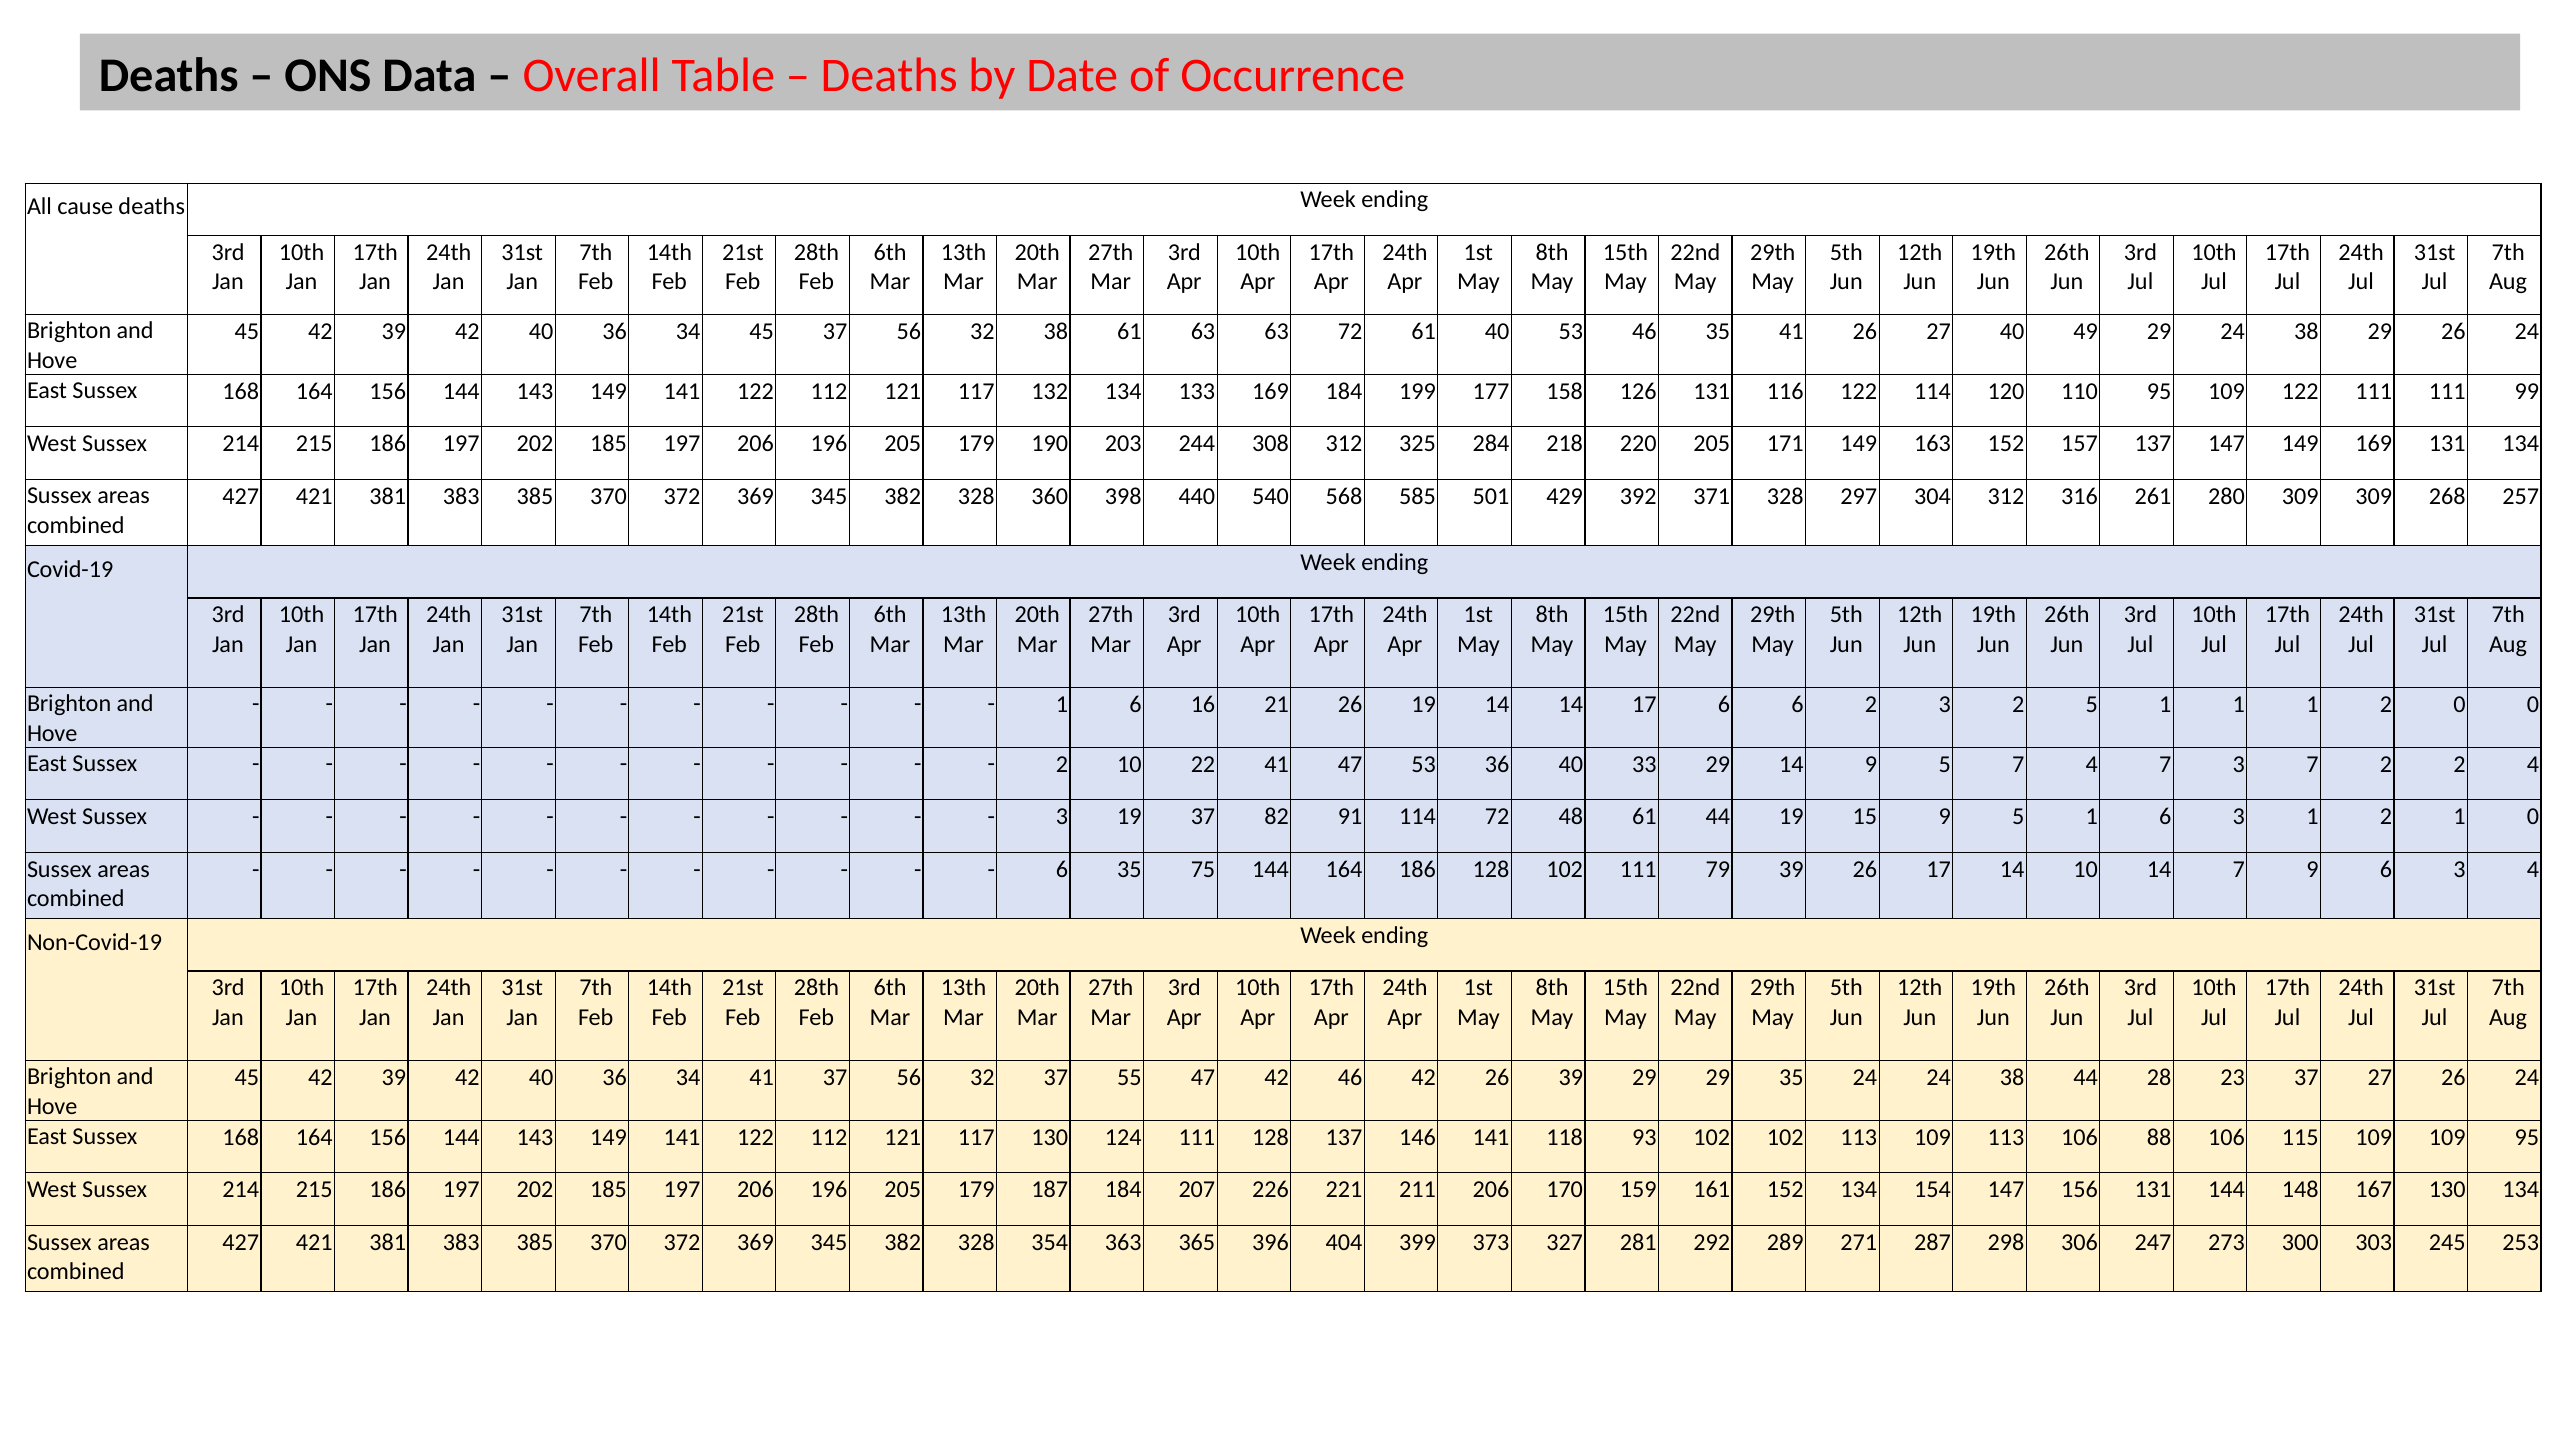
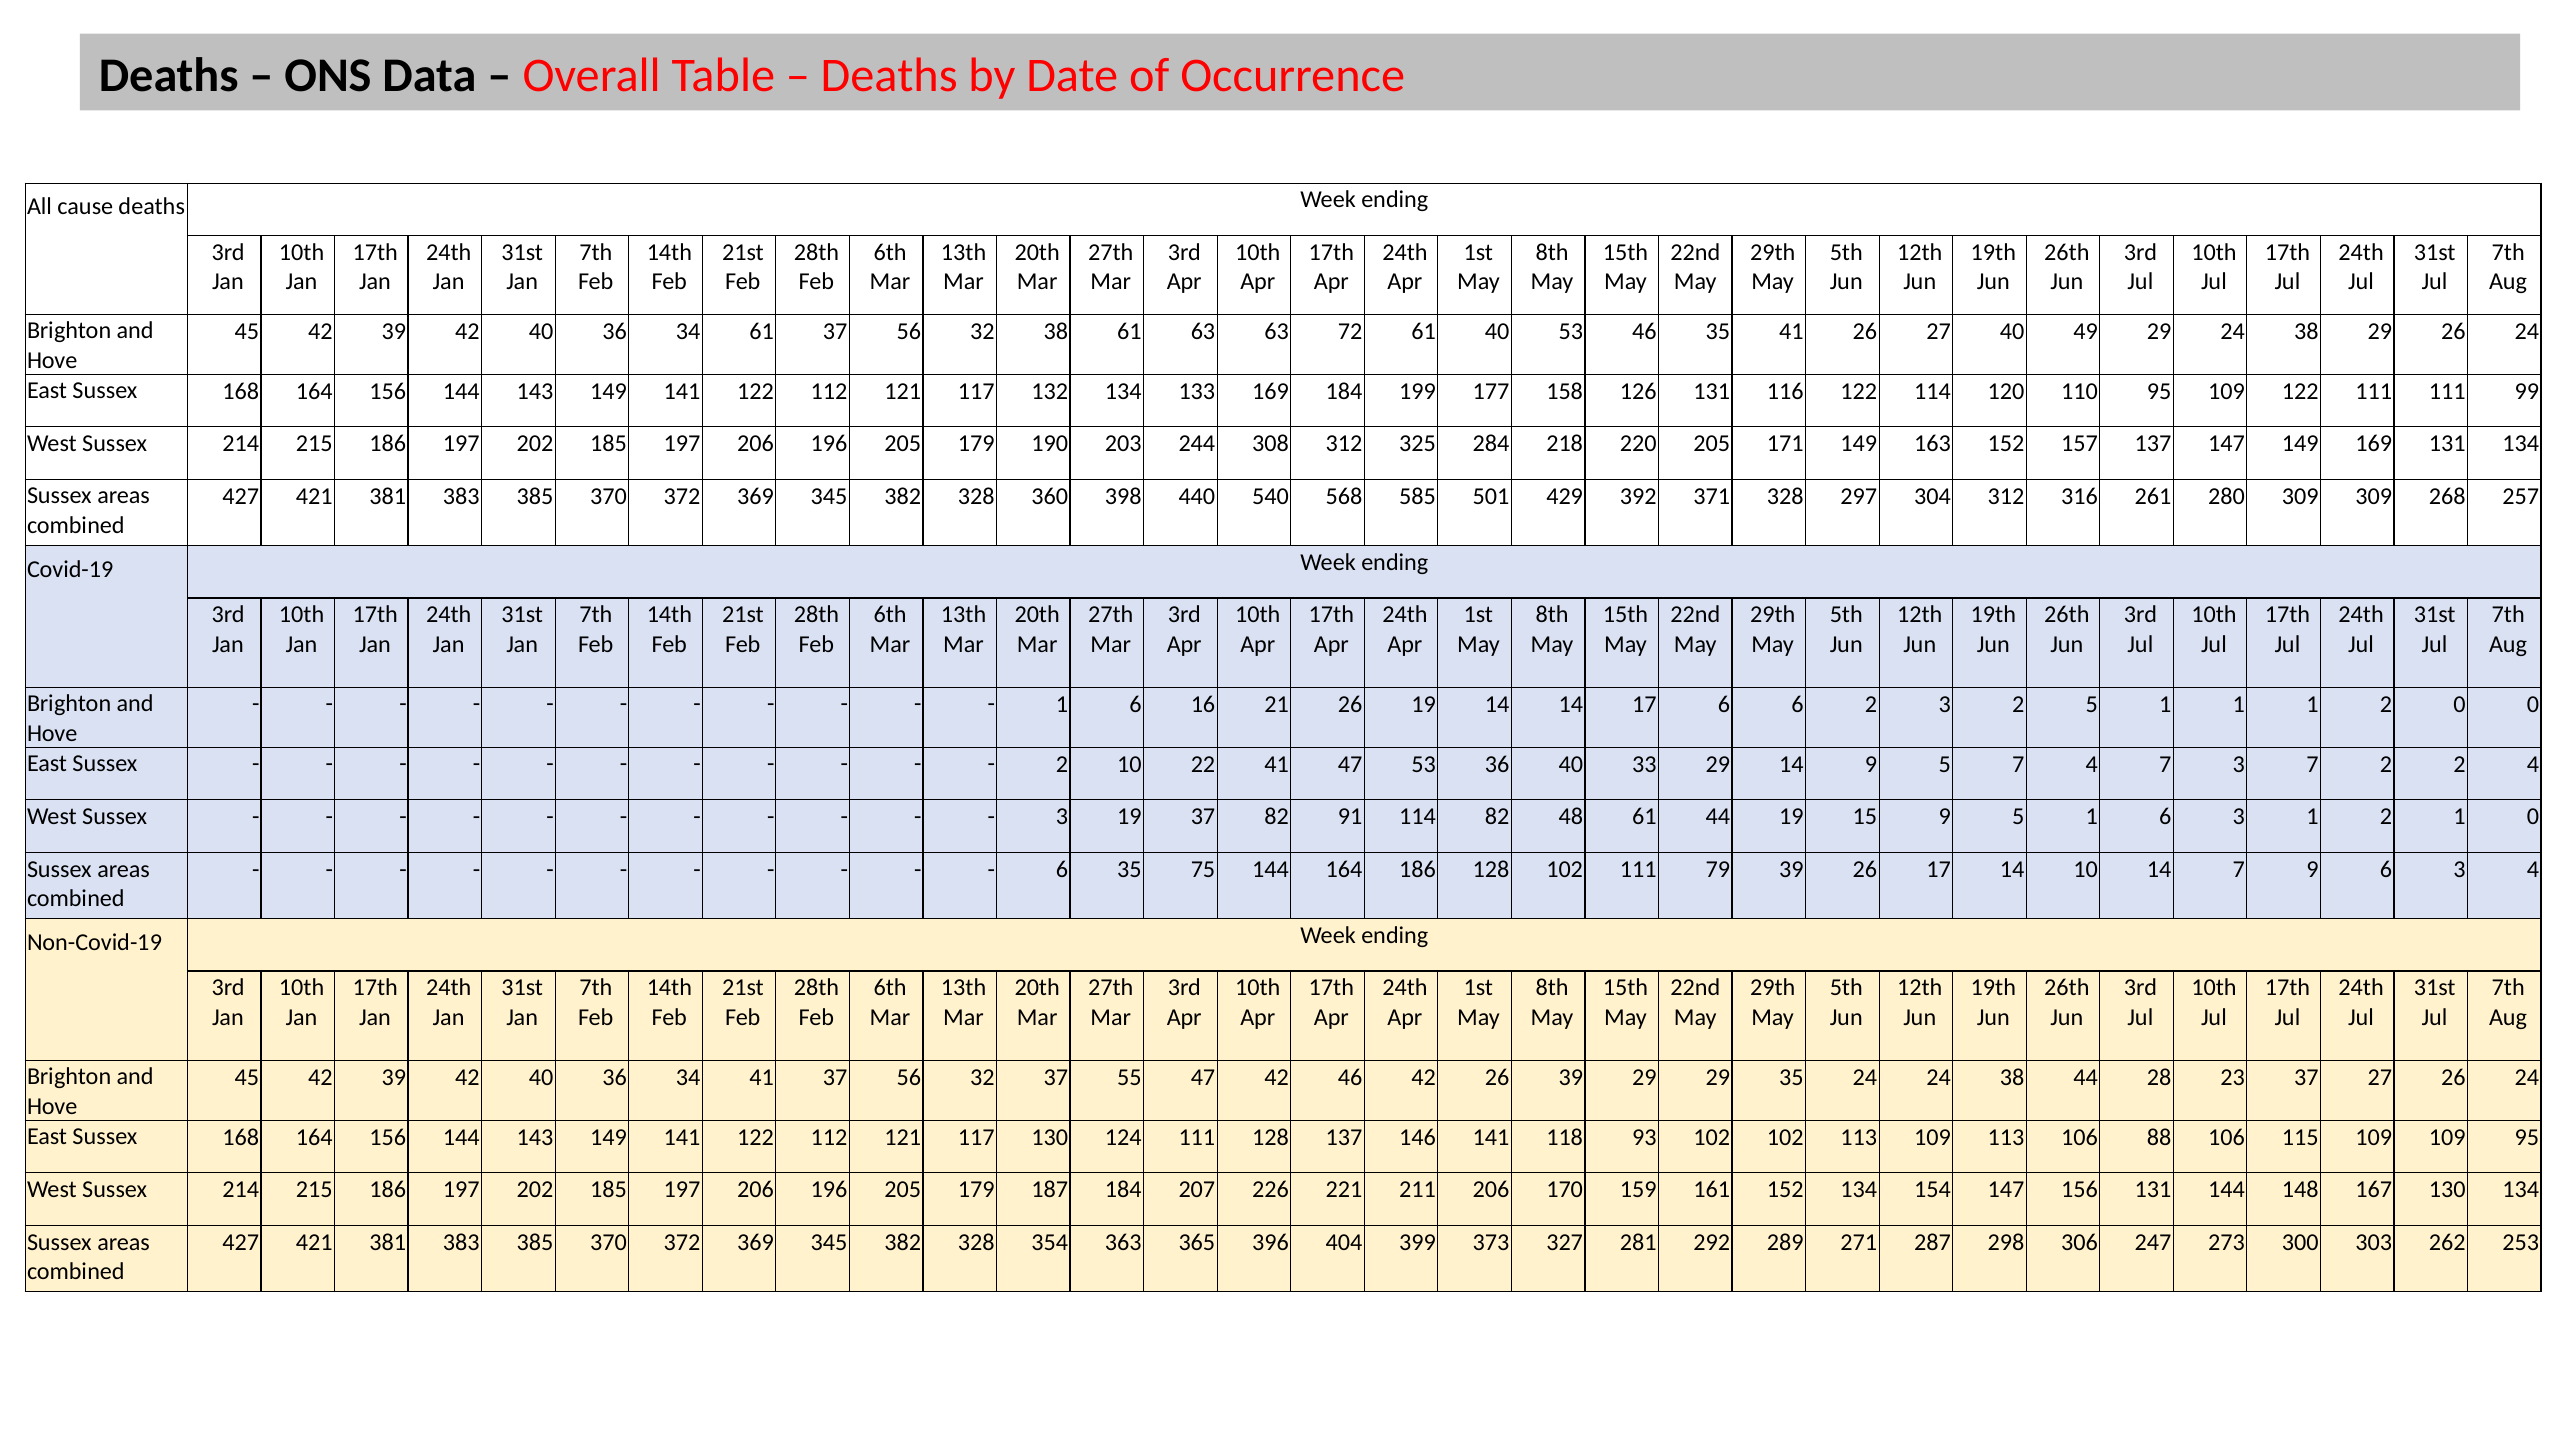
34 45: 45 -> 61 (762, 331)
114 72: 72 -> 82 (1497, 817)
245: 245 -> 262 (2447, 1242)
